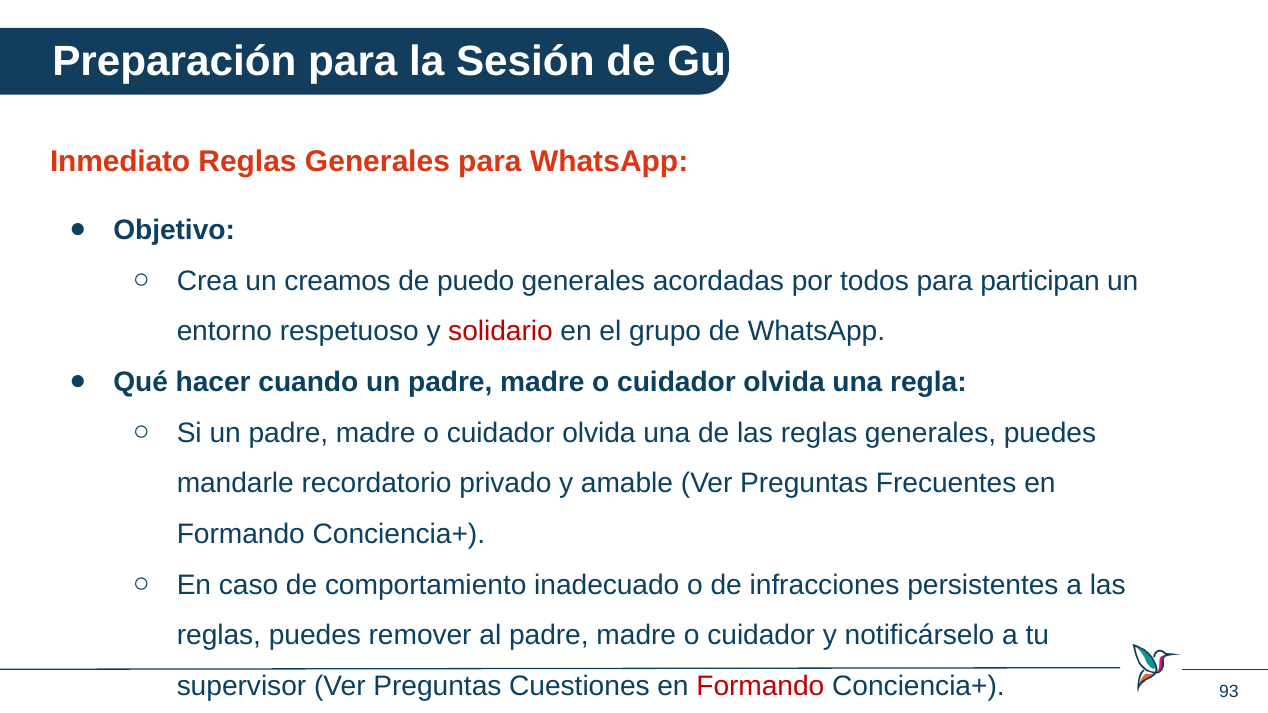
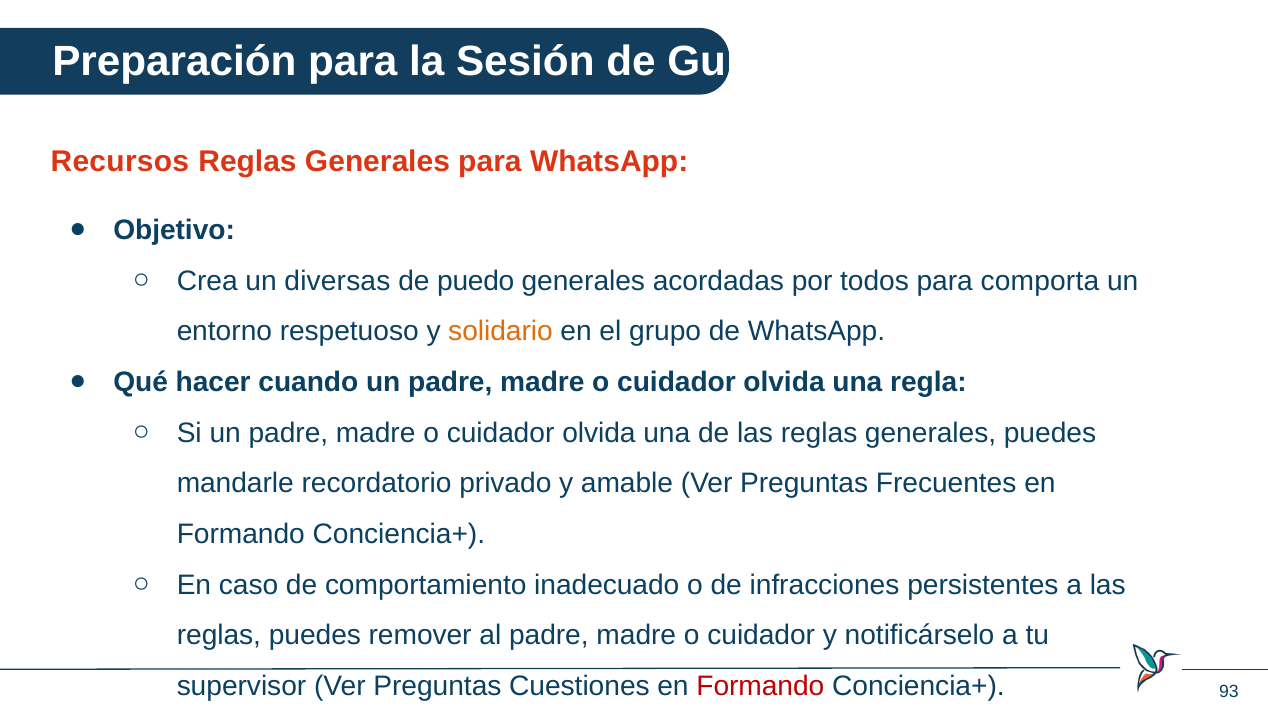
Inmediato: Inmediato -> Recursos (120, 161)
creamos: creamos -> diversas (337, 281)
participan: participan -> comporta (1040, 281)
solidario colour: red -> orange (500, 332)
